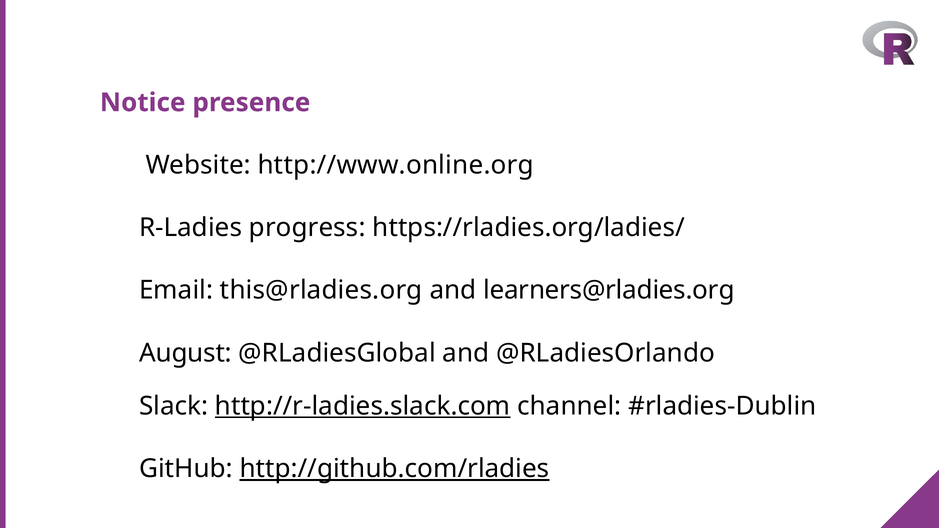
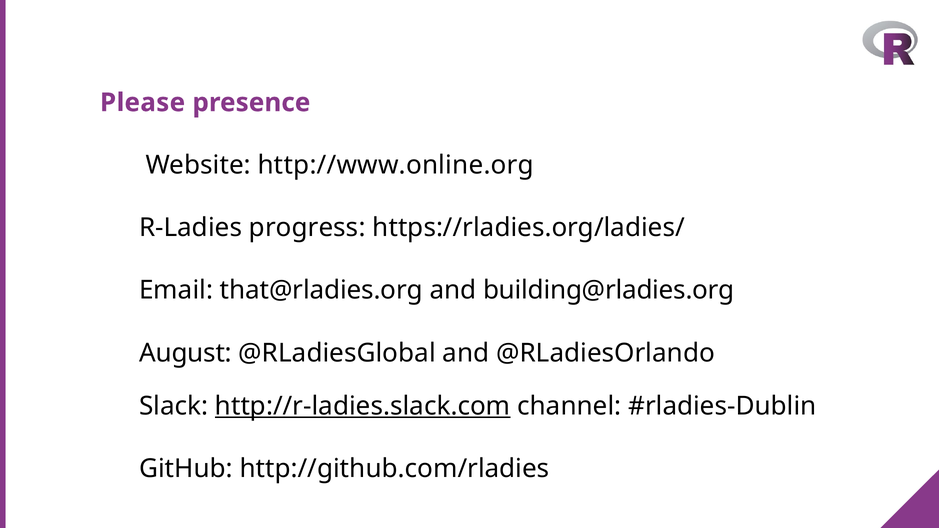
Notice: Notice -> Please (143, 103)
this@rladies.org: this@rladies.org -> that@rladies.org (321, 290)
learners@rladies.org: learners@rladies.org -> building@rladies.org (609, 290)
http://github.com/rladies underline: present -> none (395, 469)
